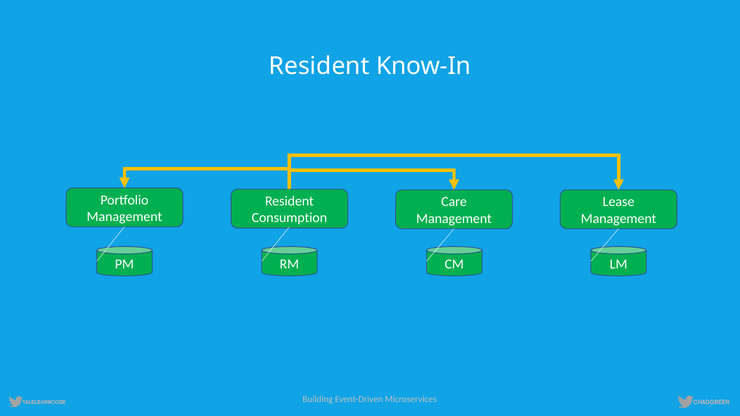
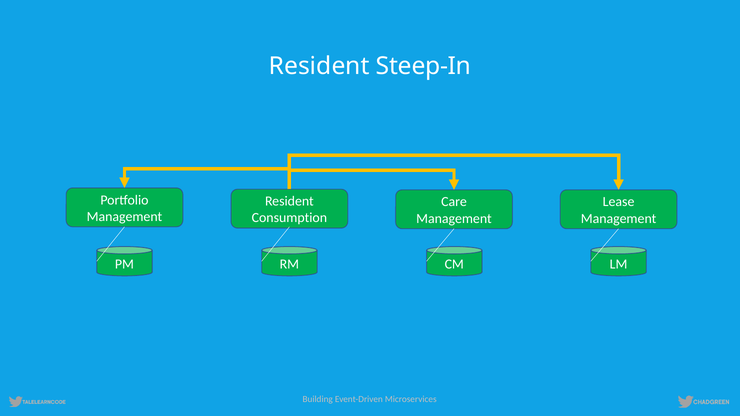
Know-In: Know-In -> Steep-In (424, 66)
